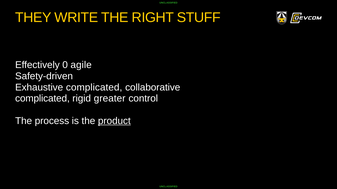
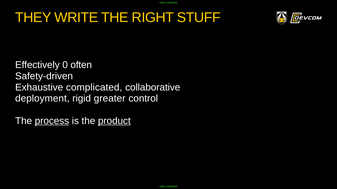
agile: agile -> often (81, 65)
complicated: complicated -> deployment (42, 99)
process underline: none -> present (52, 121)
